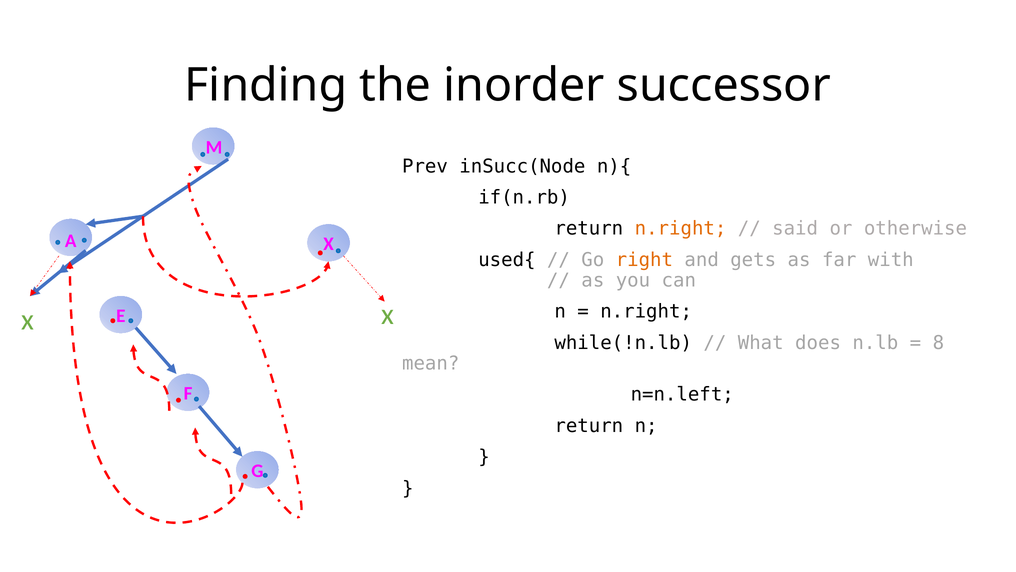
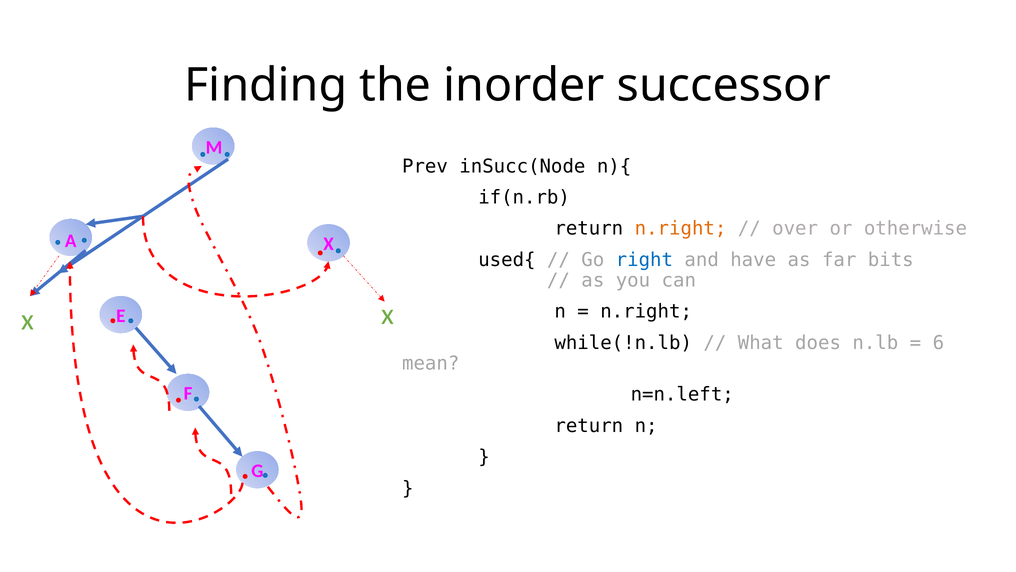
said: said -> over (795, 228)
right colour: orange -> blue (644, 260)
gets: gets -> have (753, 260)
with: with -> bits (891, 260)
8: 8 -> 6 (938, 343)
